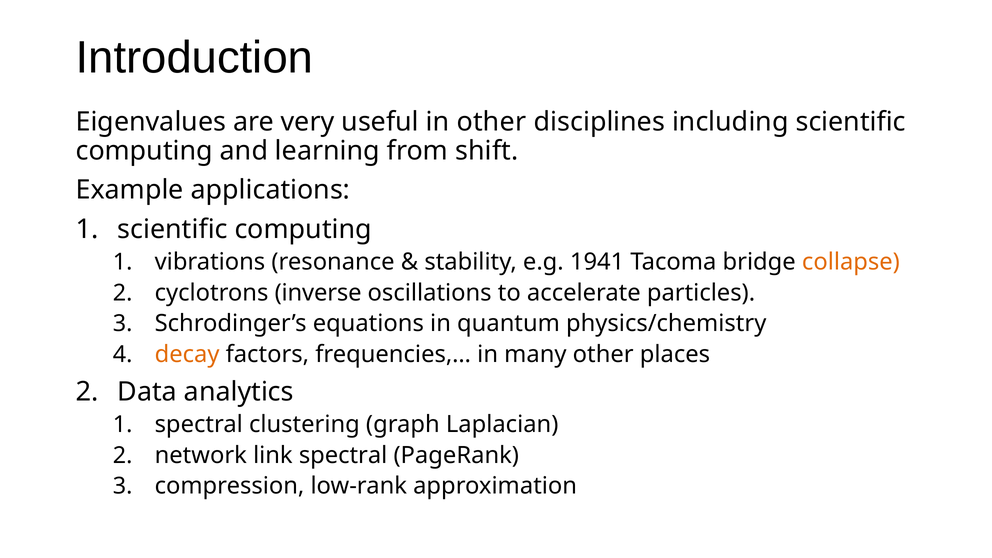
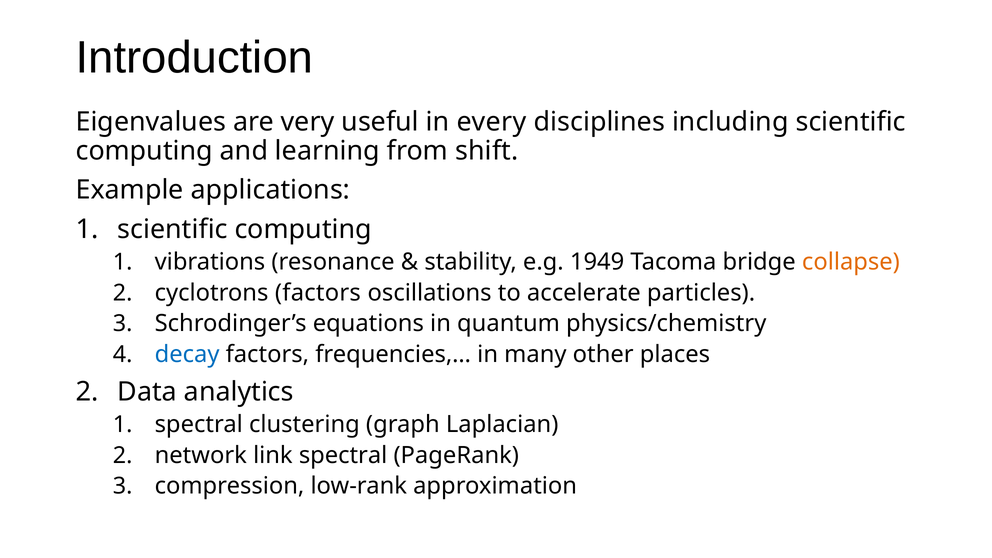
in other: other -> every (491, 122)
1941: 1941 -> 1949 (597, 262)
cyclotrons inverse: inverse -> factors (318, 293)
decay colour: orange -> blue (187, 354)
